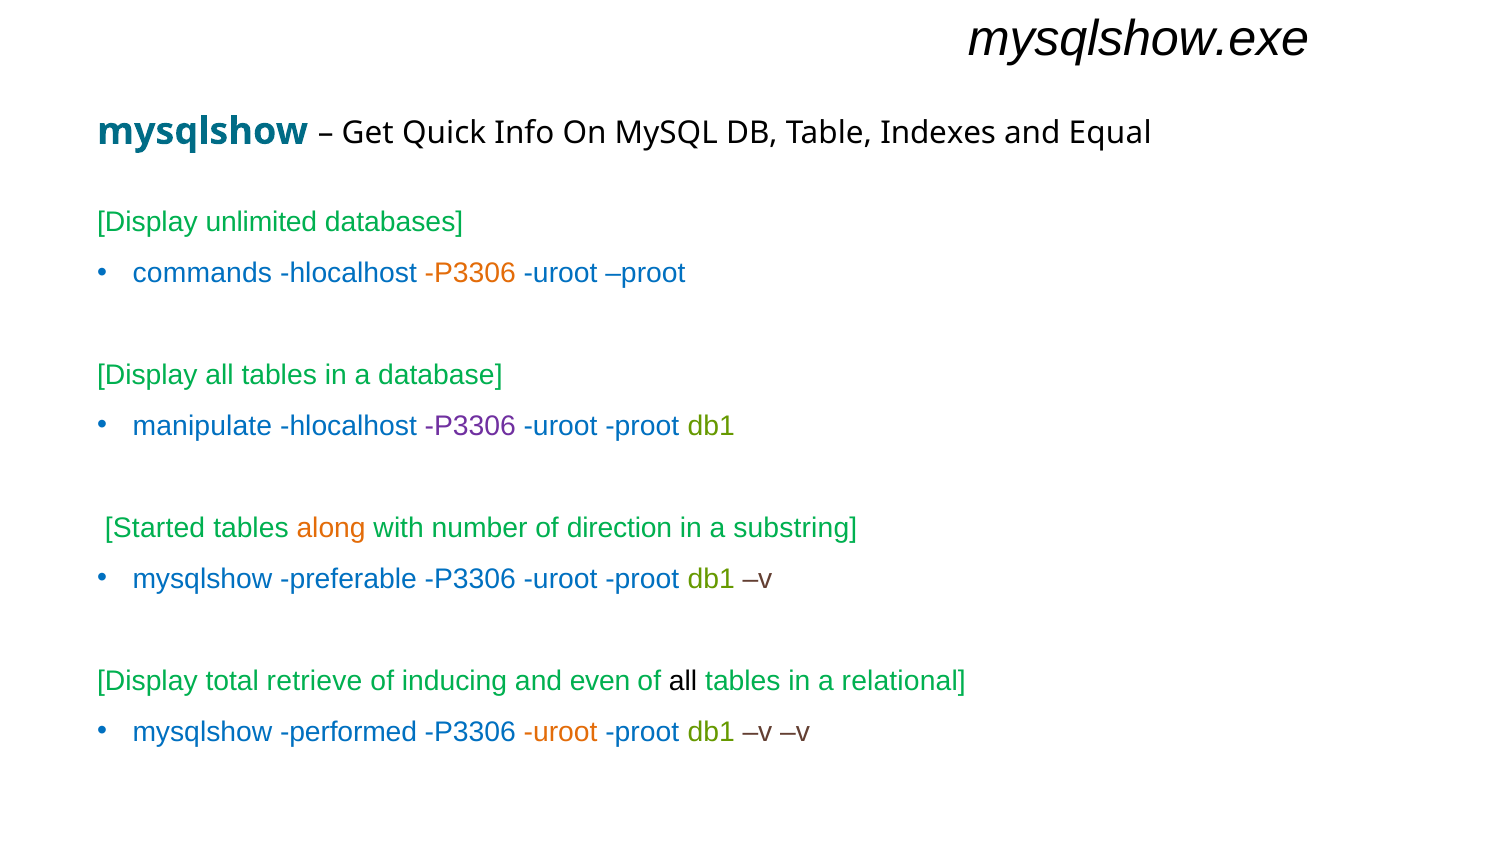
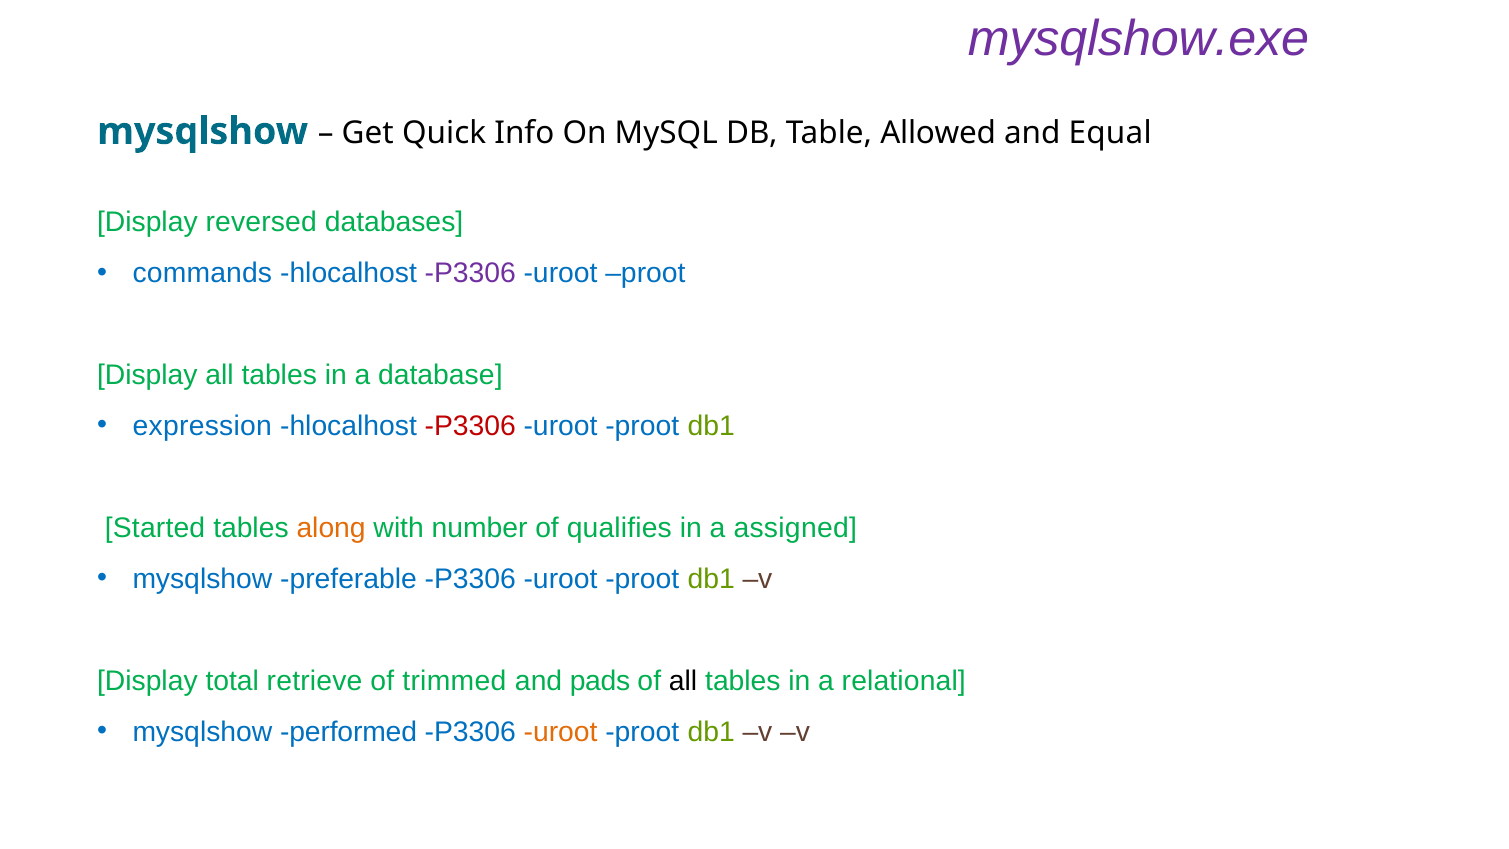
mysqlshow.exe colour: black -> purple (1138, 39)
Indexes: Indexes -> Allowed (938, 133)
unlimited: unlimited -> reversed (261, 222)
P3306 colour: orange -> purple (470, 273)
manipulate: manipulate -> expression (202, 426)
P3306 colour: purple -> red (470, 426)
direction: direction -> qualifies (619, 528)
substring: substring -> assigned (795, 528)
inducing: inducing -> trimmed (454, 681)
even: even -> pads (600, 681)
